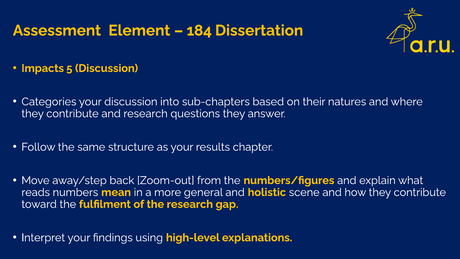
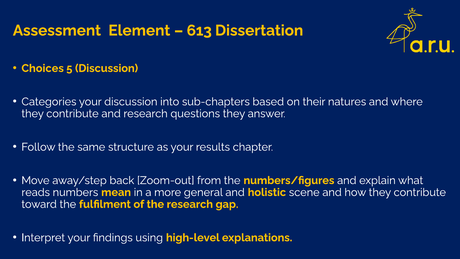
184: 184 -> 613 (199, 30)
Impacts: Impacts -> Choices (43, 68)
